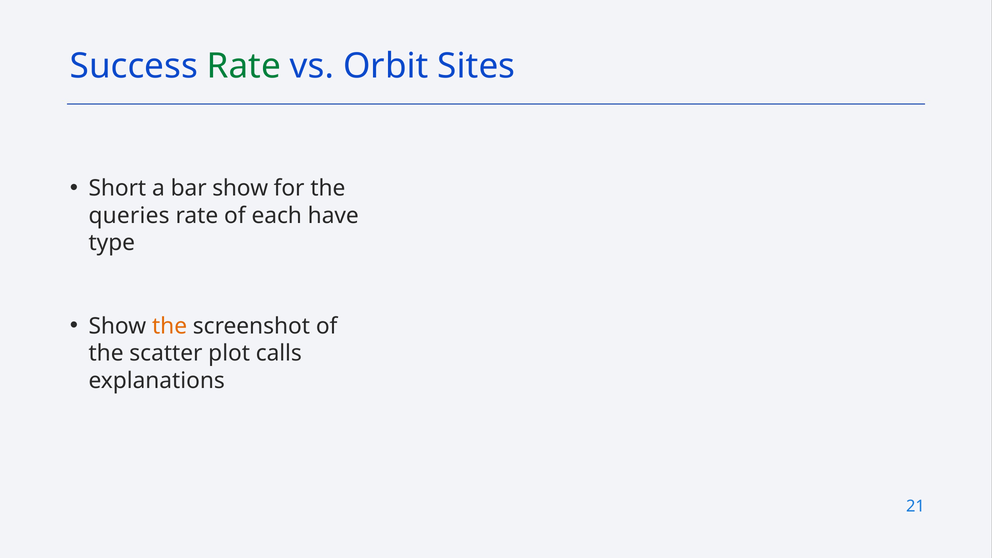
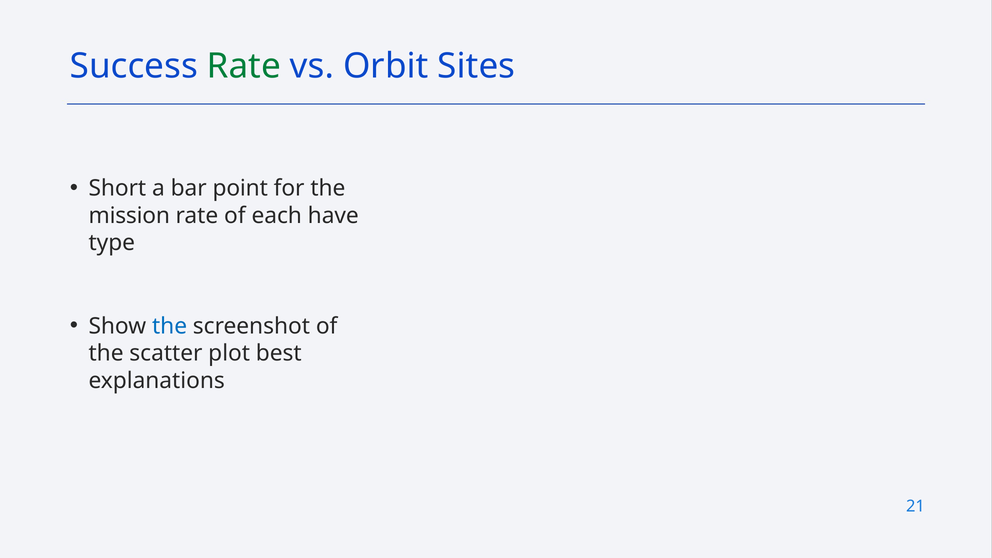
bar show: show -> point (240, 188)
queries: queries -> mission (129, 216)
the colour: orange -> blue (170, 326)
calls: calls -> best (279, 353)
